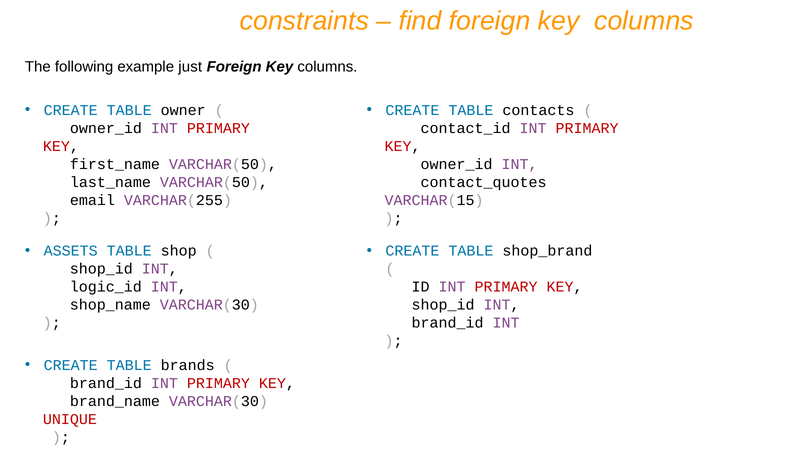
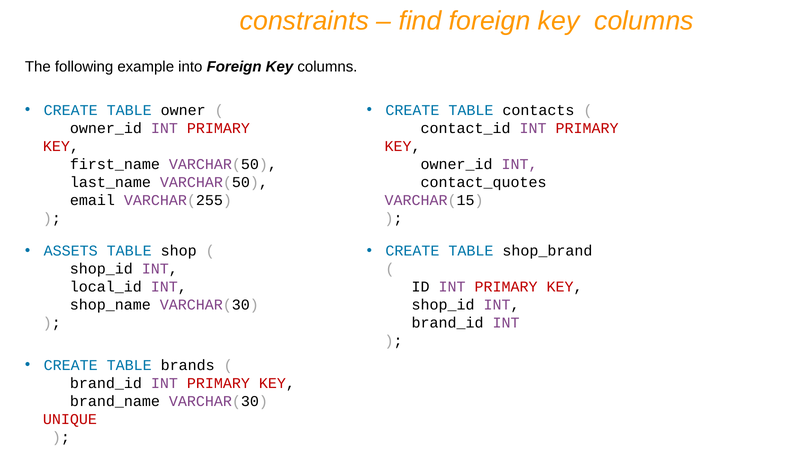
just: just -> into (190, 67)
logic_id: logic_id -> local_id (106, 287)
